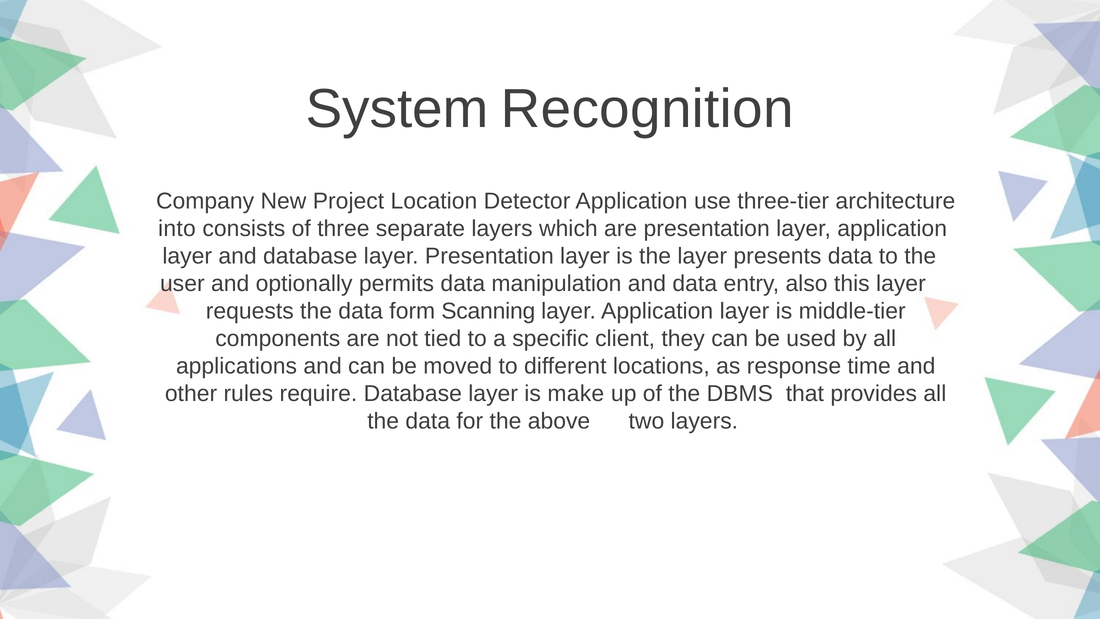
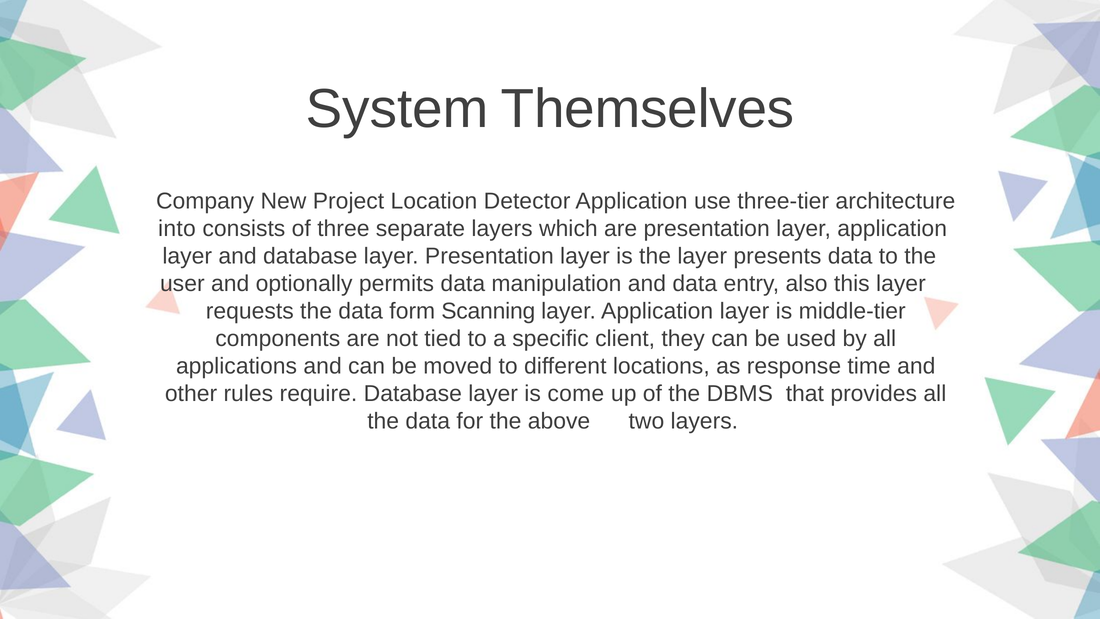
Recognition: Recognition -> Themselves (648, 109)
make: make -> come (576, 393)
